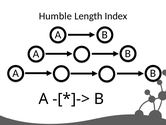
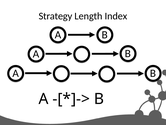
Humble: Humble -> Strategy (55, 16)
